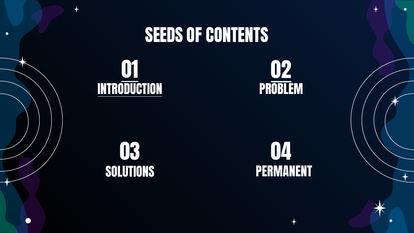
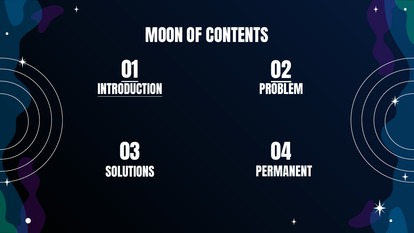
SEEDS: SEEDS -> MOON (164, 36)
